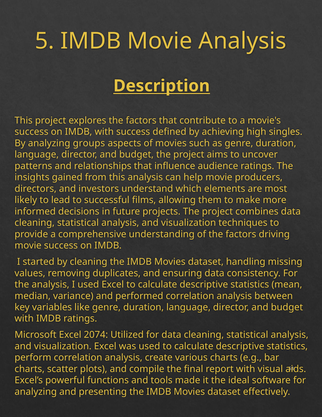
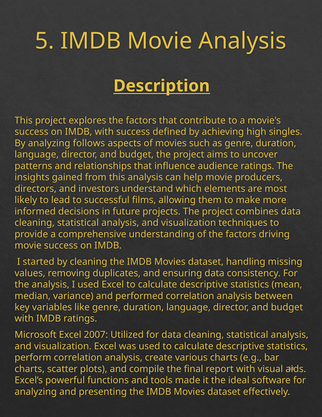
groups: groups -> follows (89, 143)
2074: 2074 -> 2007 (96, 335)
